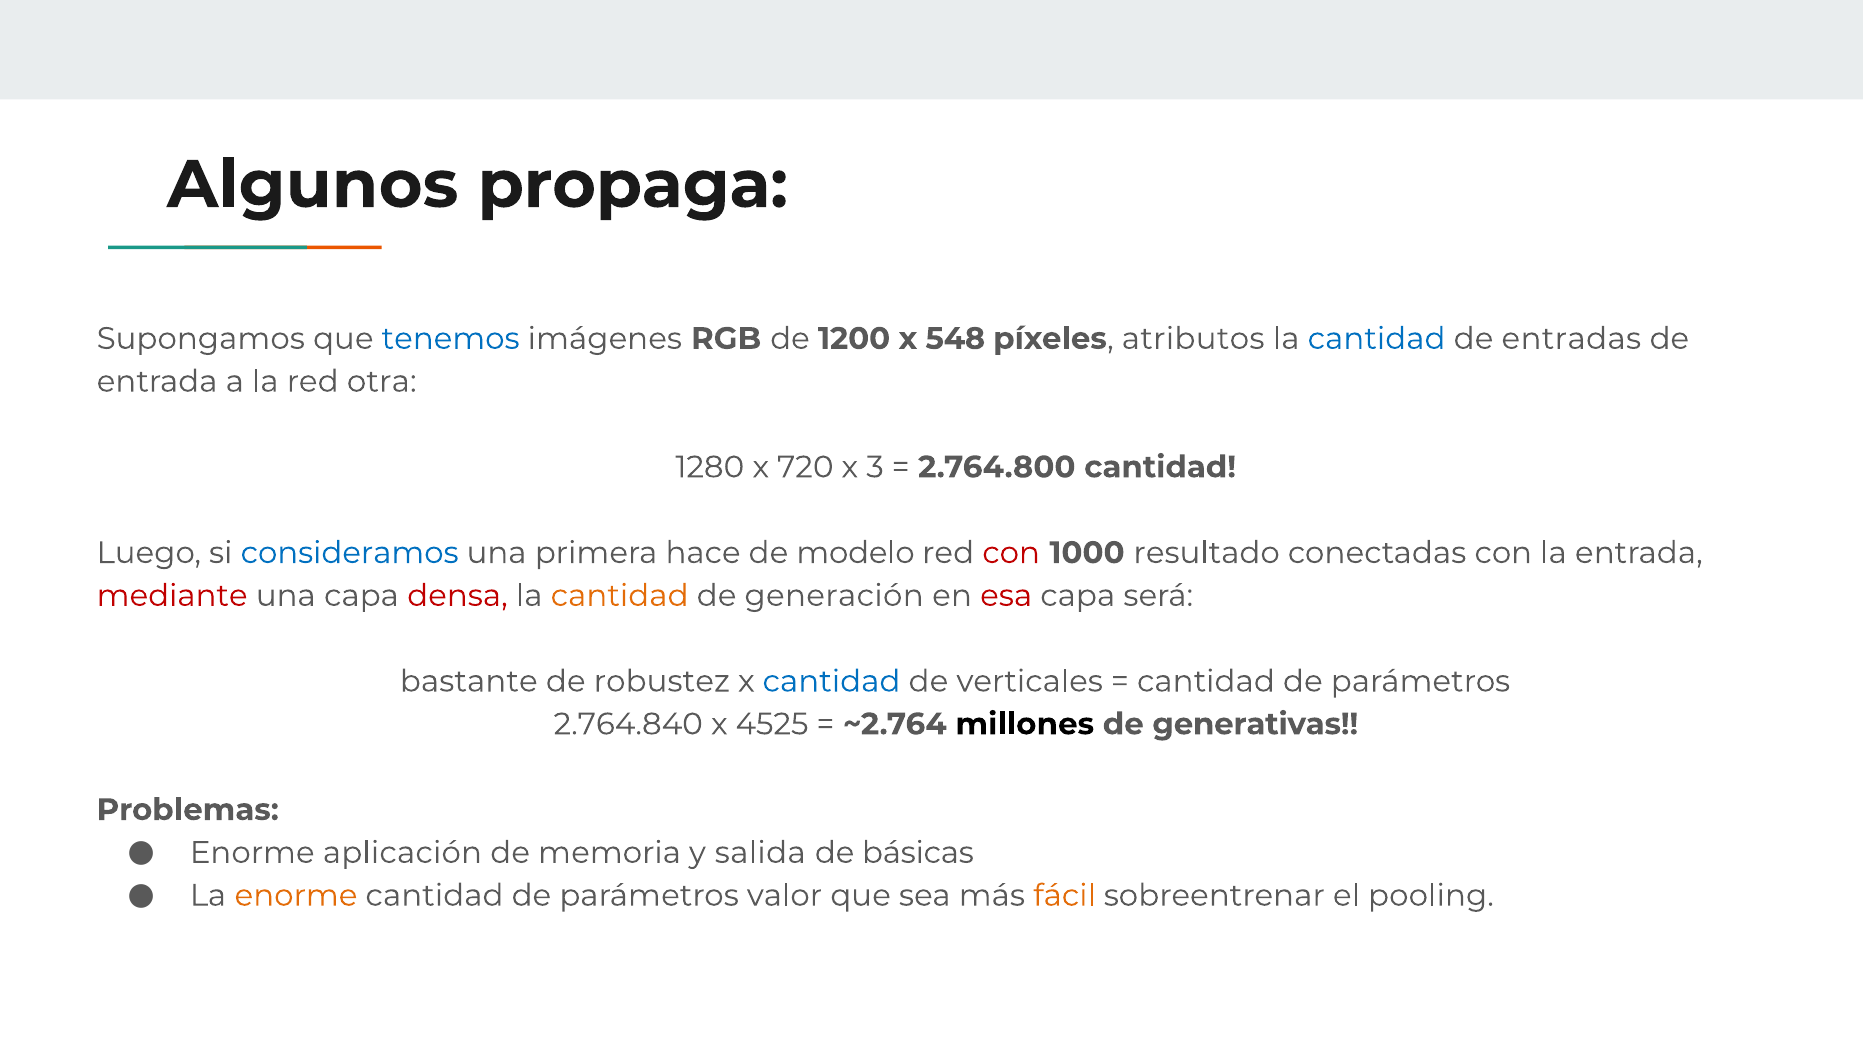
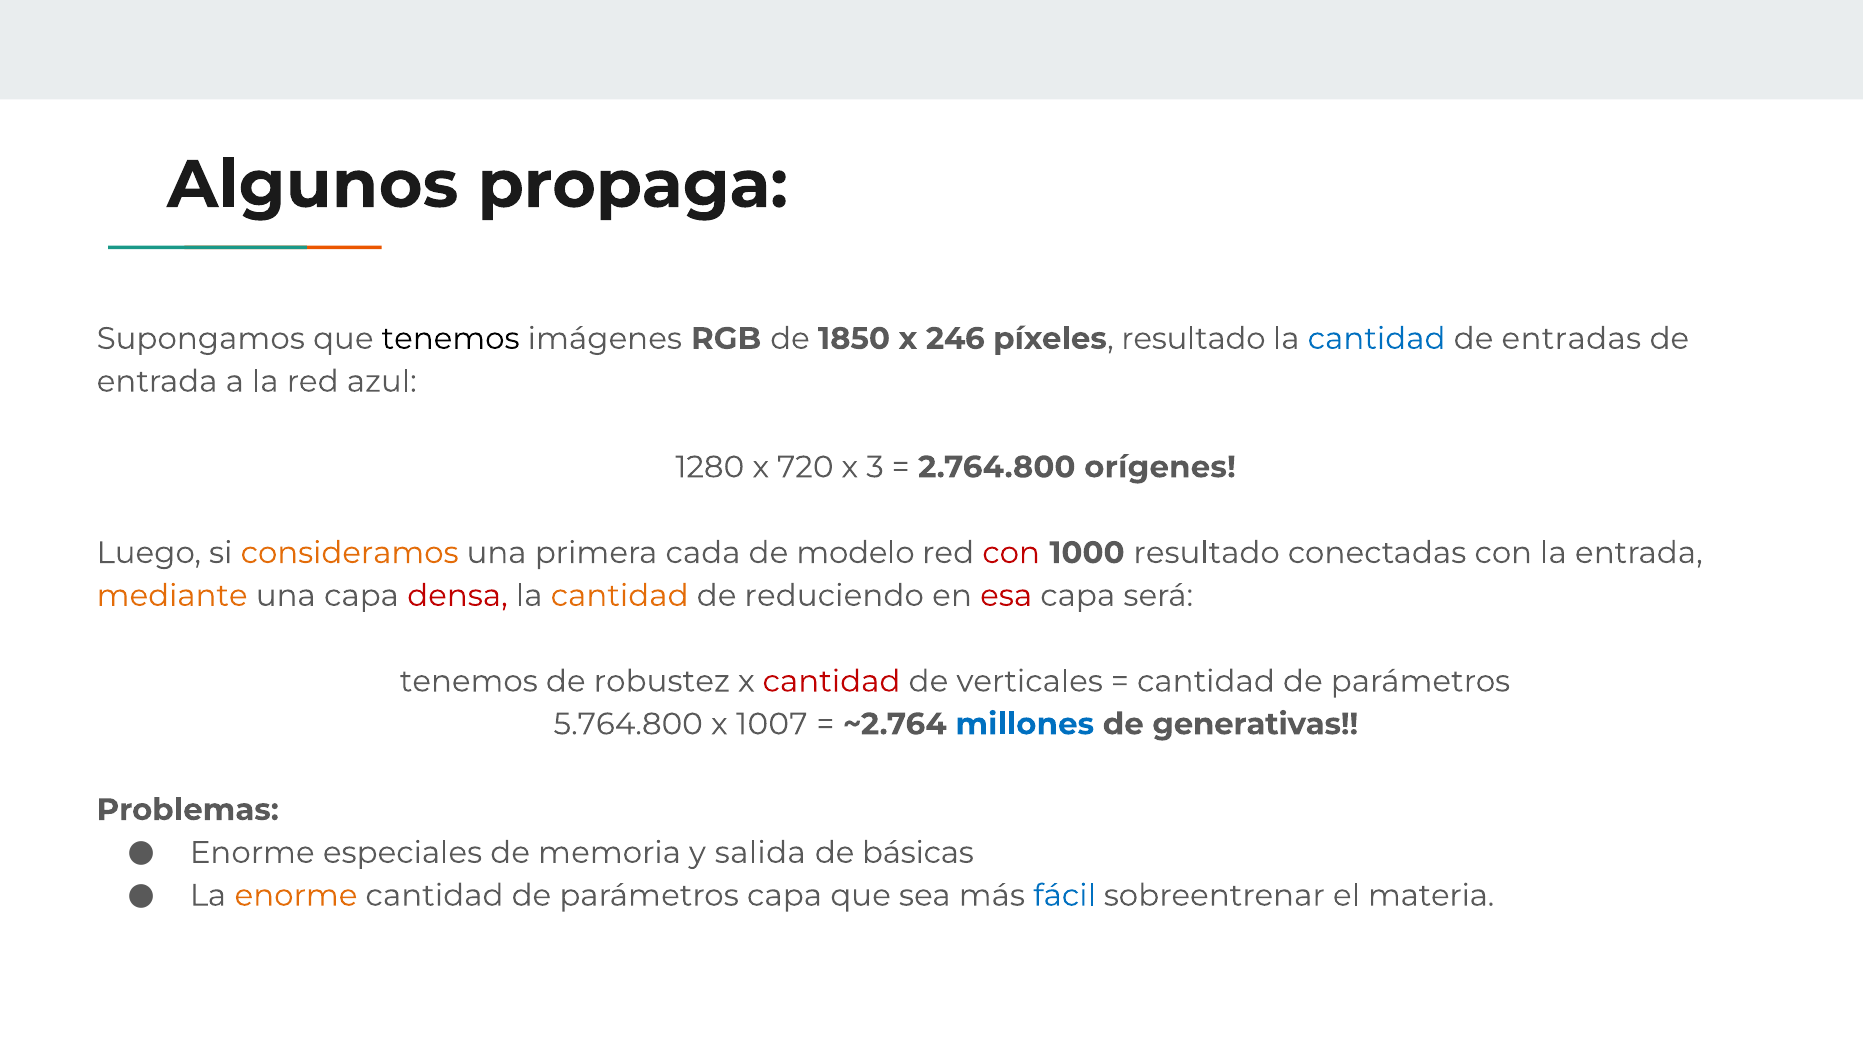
tenemos colour: blue -> black (451, 339)
1200: 1200 -> 1850 (854, 339)
548: 548 -> 246 (955, 339)
píxeles atributos: atributos -> resultado (1193, 339)
otra: otra -> azul (382, 381)
2.764.800 cantidad: cantidad -> orígenes (1160, 467)
consideramos colour: blue -> orange (350, 553)
hace: hace -> cada (703, 553)
mediante colour: red -> orange (172, 596)
generación: generación -> reduciendo (834, 596)
bastante: bastante -> tenemos (469, 681)
cantidad colour: blue -> red (831, 681)
2.764.840: 2.764.840 -> 5.764.800 (628, 724)
4525: 4525 -> 1007 (772, 724)
millones colour: black -> blue (1025, 724)
aplicación: aplicación -> especiales (403, 853)
parámetros valor: valor -> capa (785, 895)
fácil colour: orange -> blue (1064, 895)
pooling: pooling -> materia (1431, 895)
